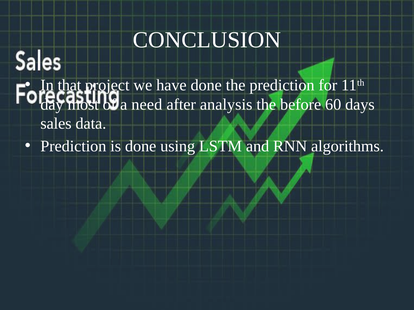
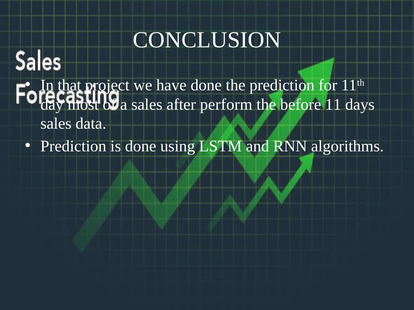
a need: need -> sales (147, 105)
analysis: analysis -> perform (226, 105)
60: 60 -> 11 (333, 105)
